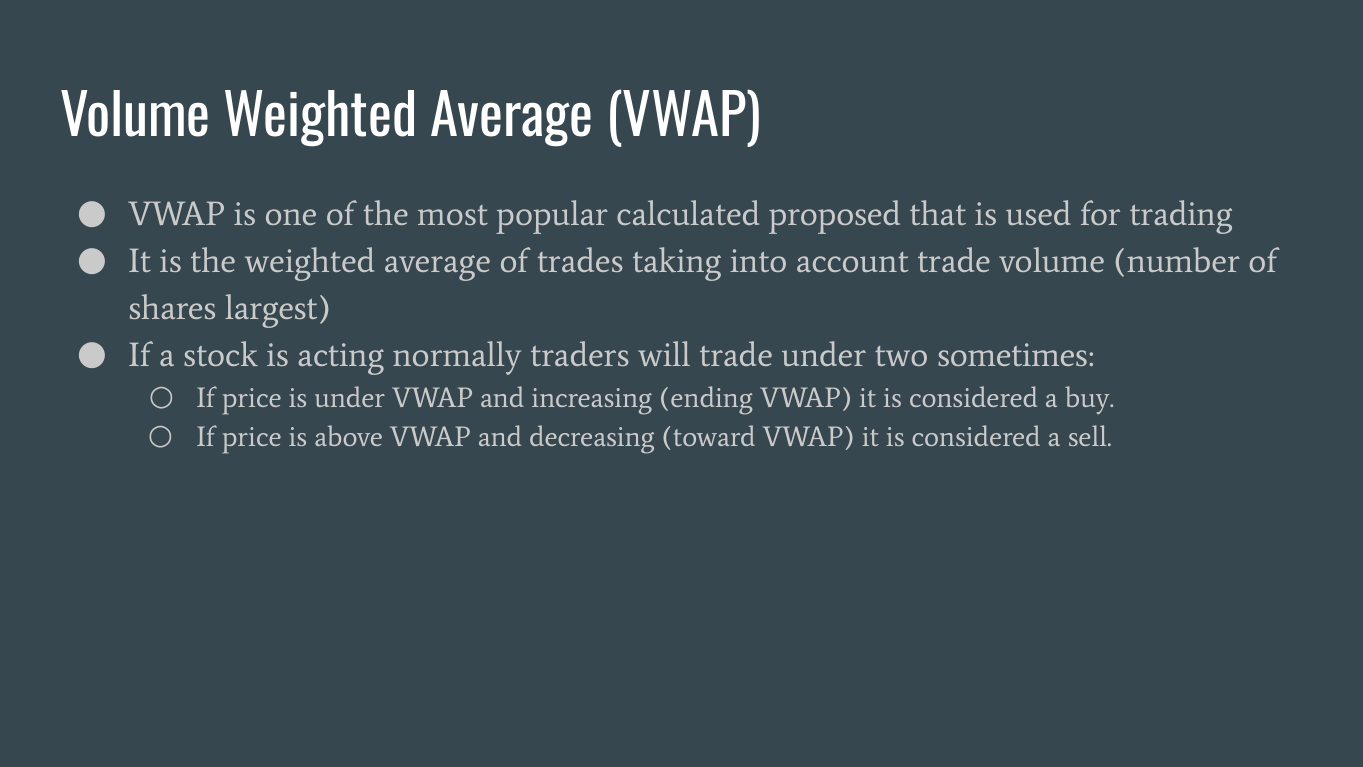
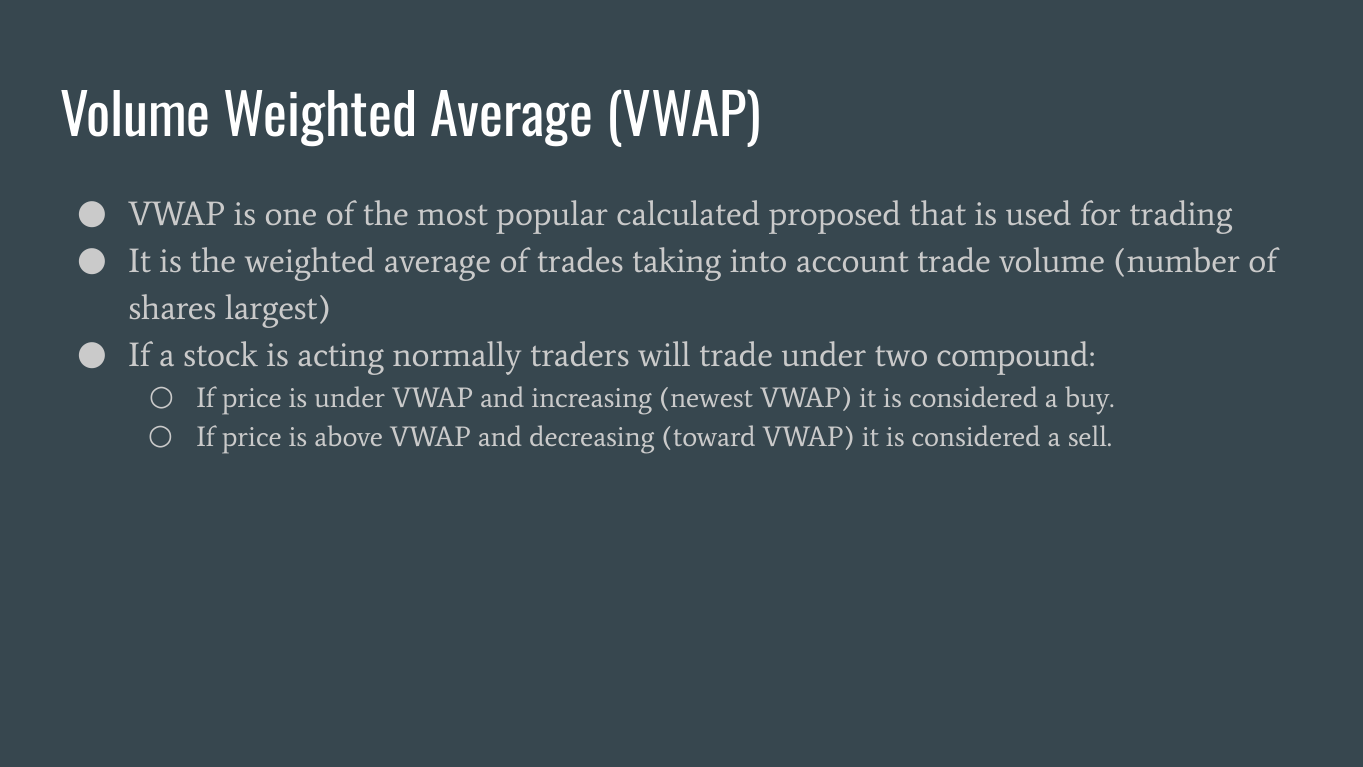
sometimes: sometimes -> compound (1016, 355)
ending: ending -> newest (706, 398)
